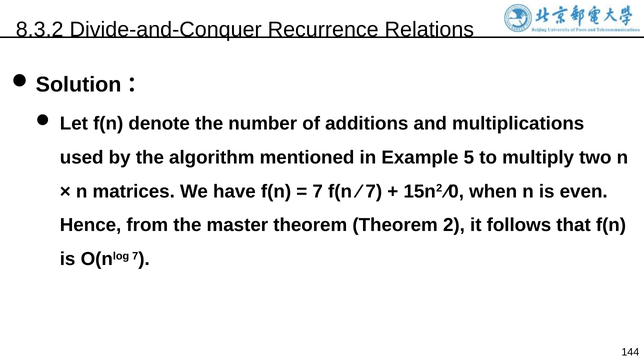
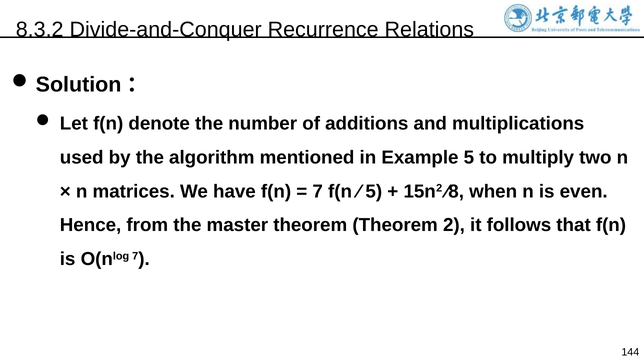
7: 7 -> 5 (374, 192)
∕0: ∕0 -> ∕8 (455, 192)
